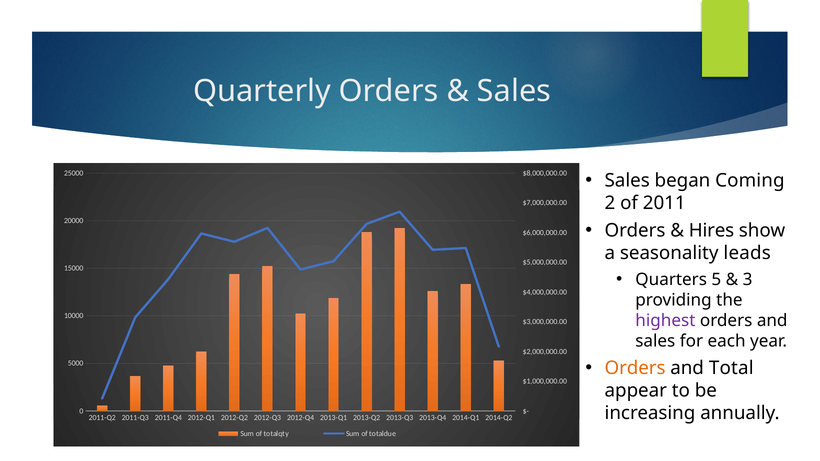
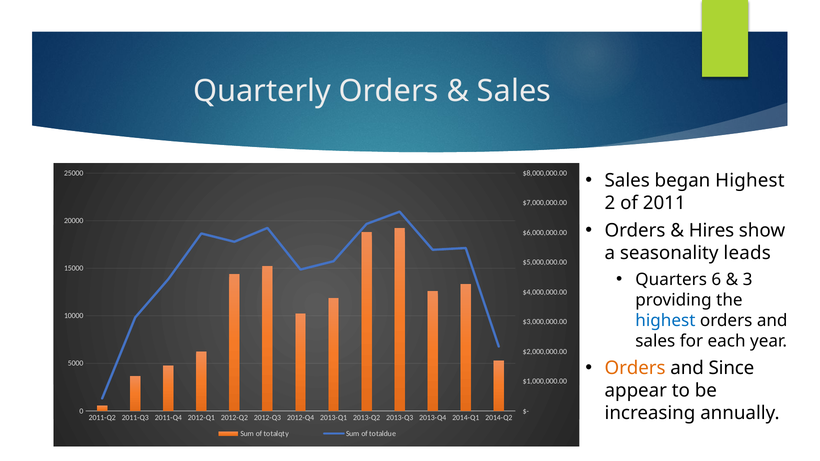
began Coming: Coming -> Highest (750, 181)
5: 5 -> 6 (716, 280)
highest colour: purple -> blue (665, 321)
Total: Total -> Since (731, 368)
